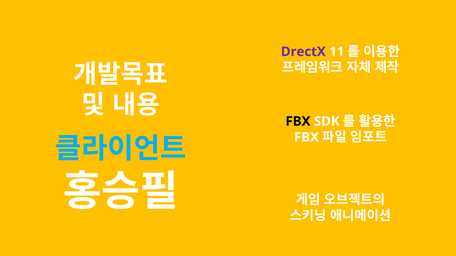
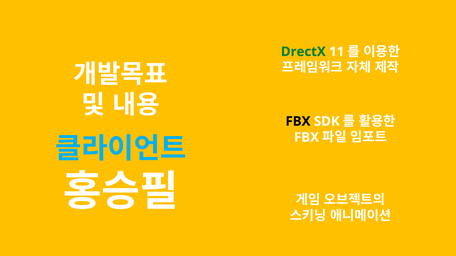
DrectX colour: purple -> green (303, 52)
